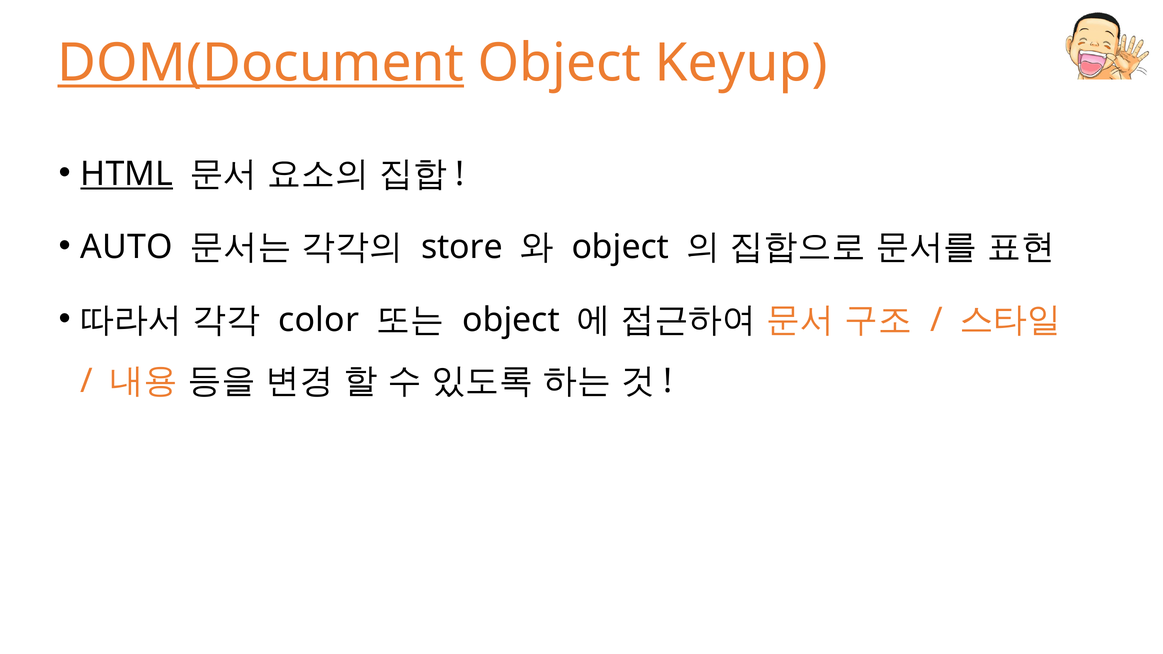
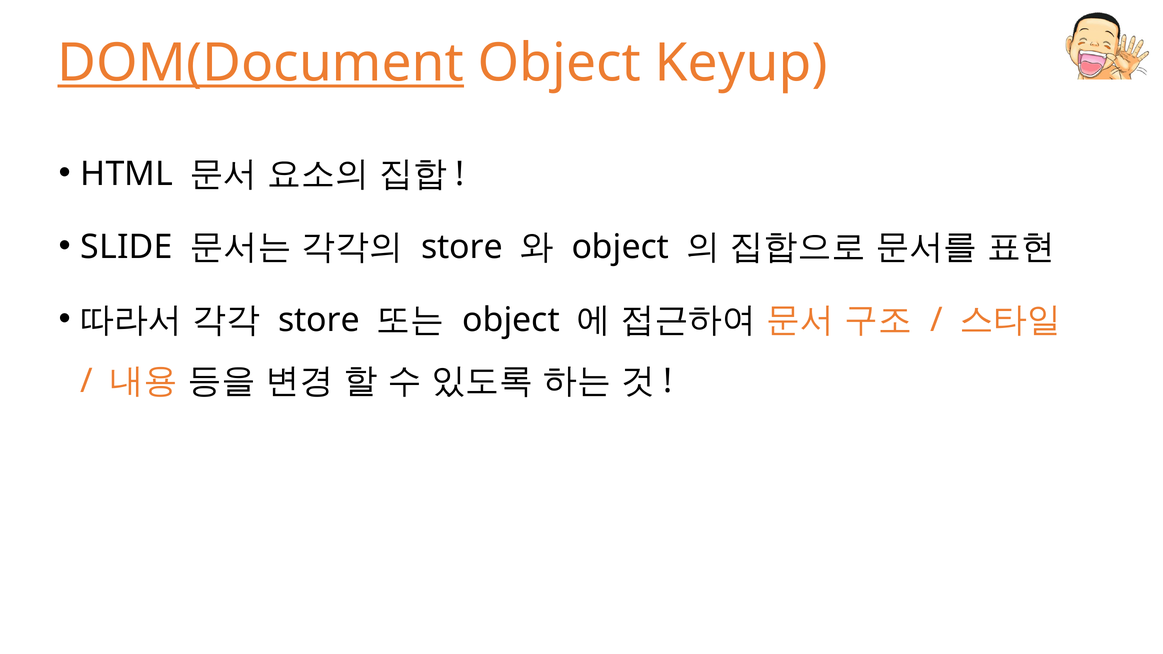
HTML underline: present -> none (127, 174)
AUTO: AUTO -> SLIDE (127, 247)
color: color -> store (319, 320)
